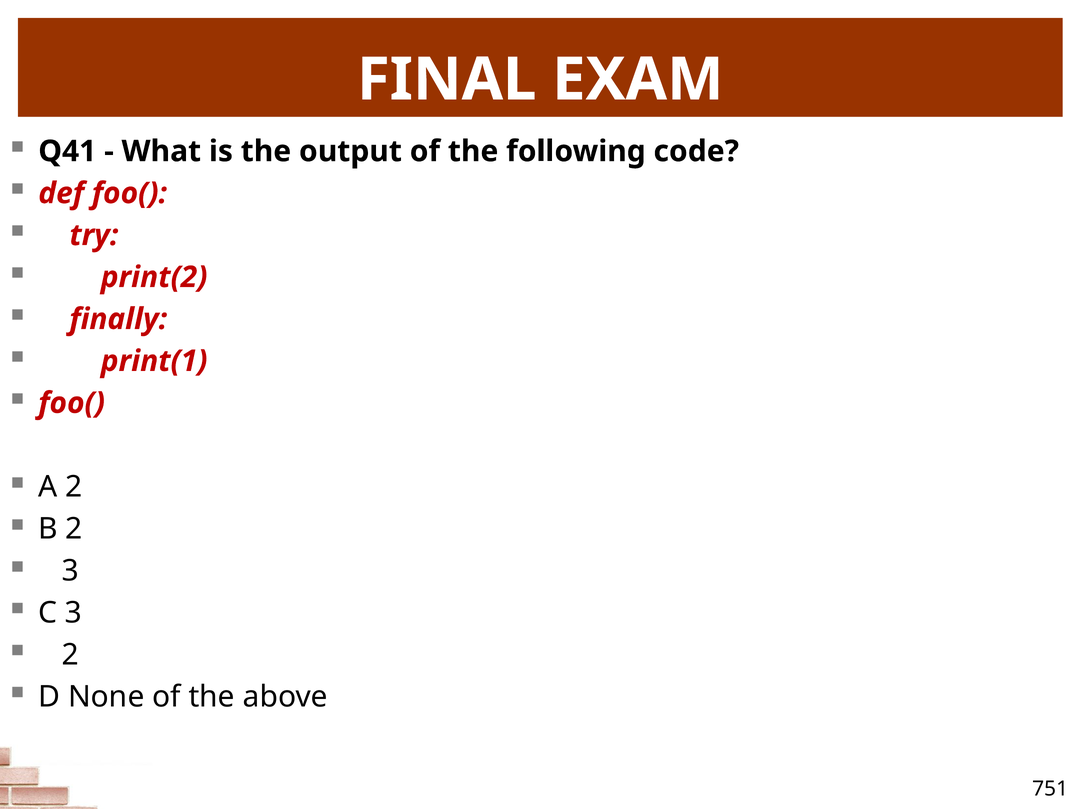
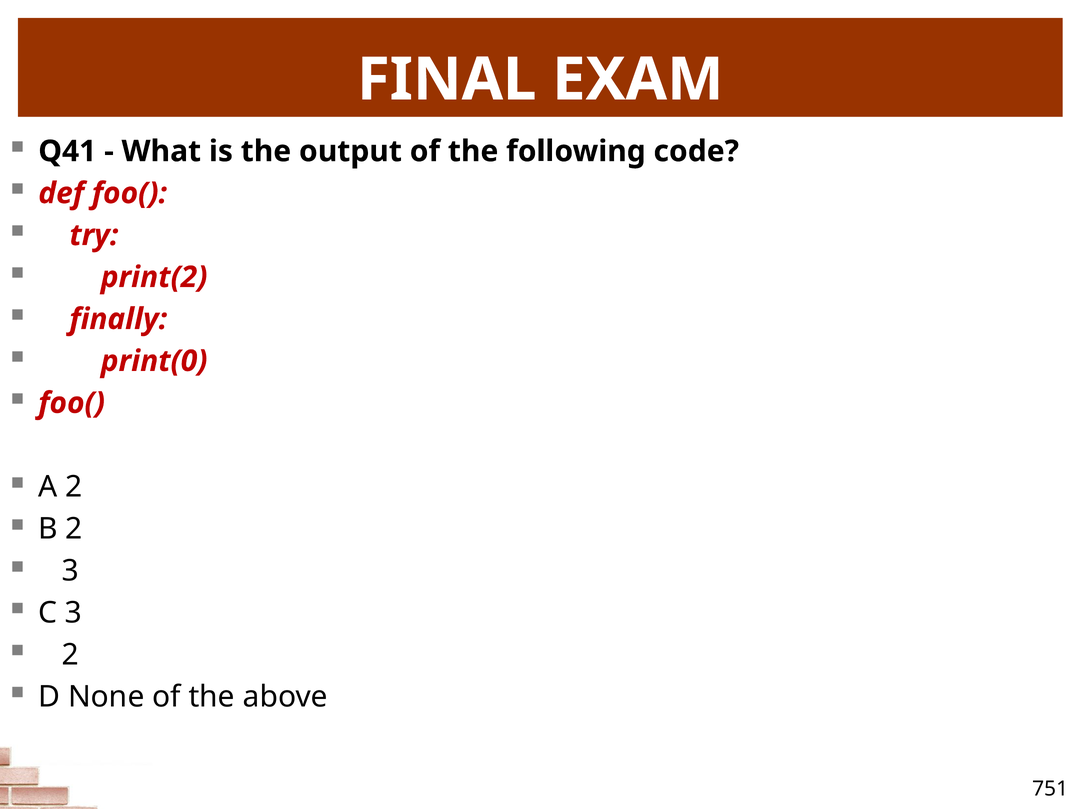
print(1: print(1 -> print(0 (154, 361)
